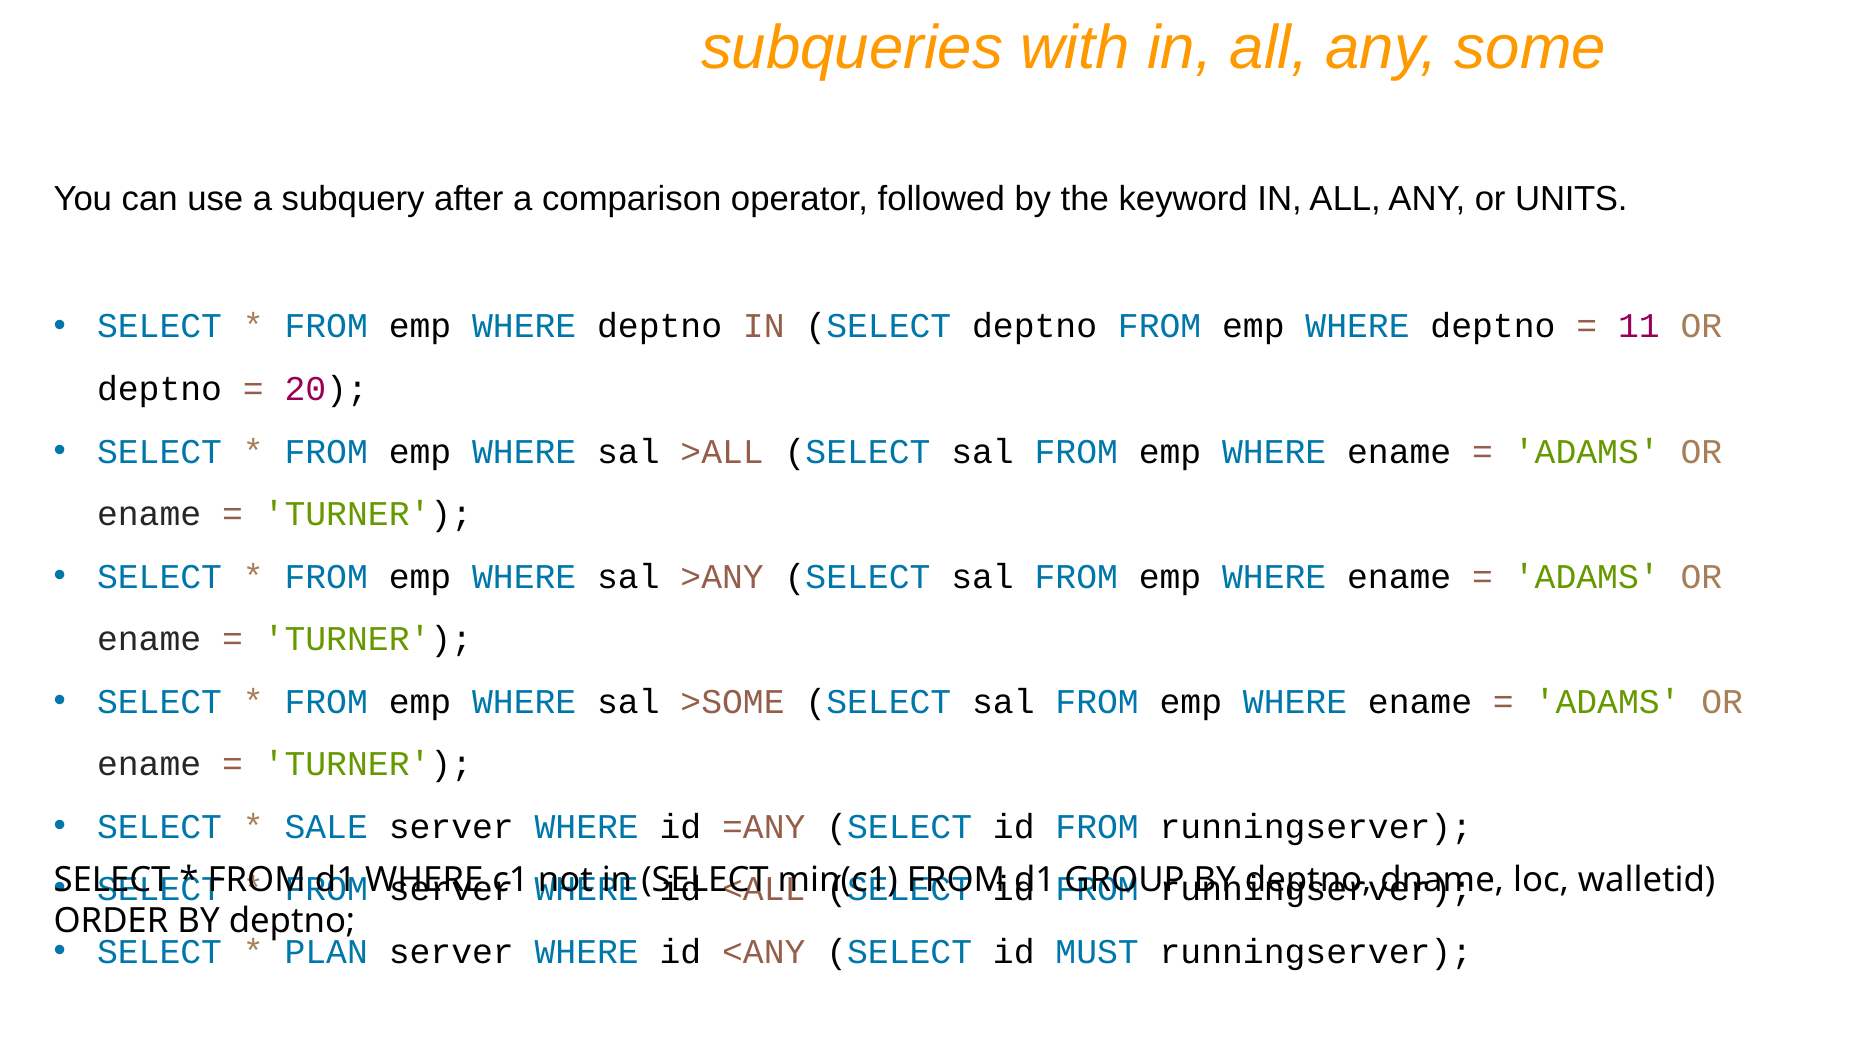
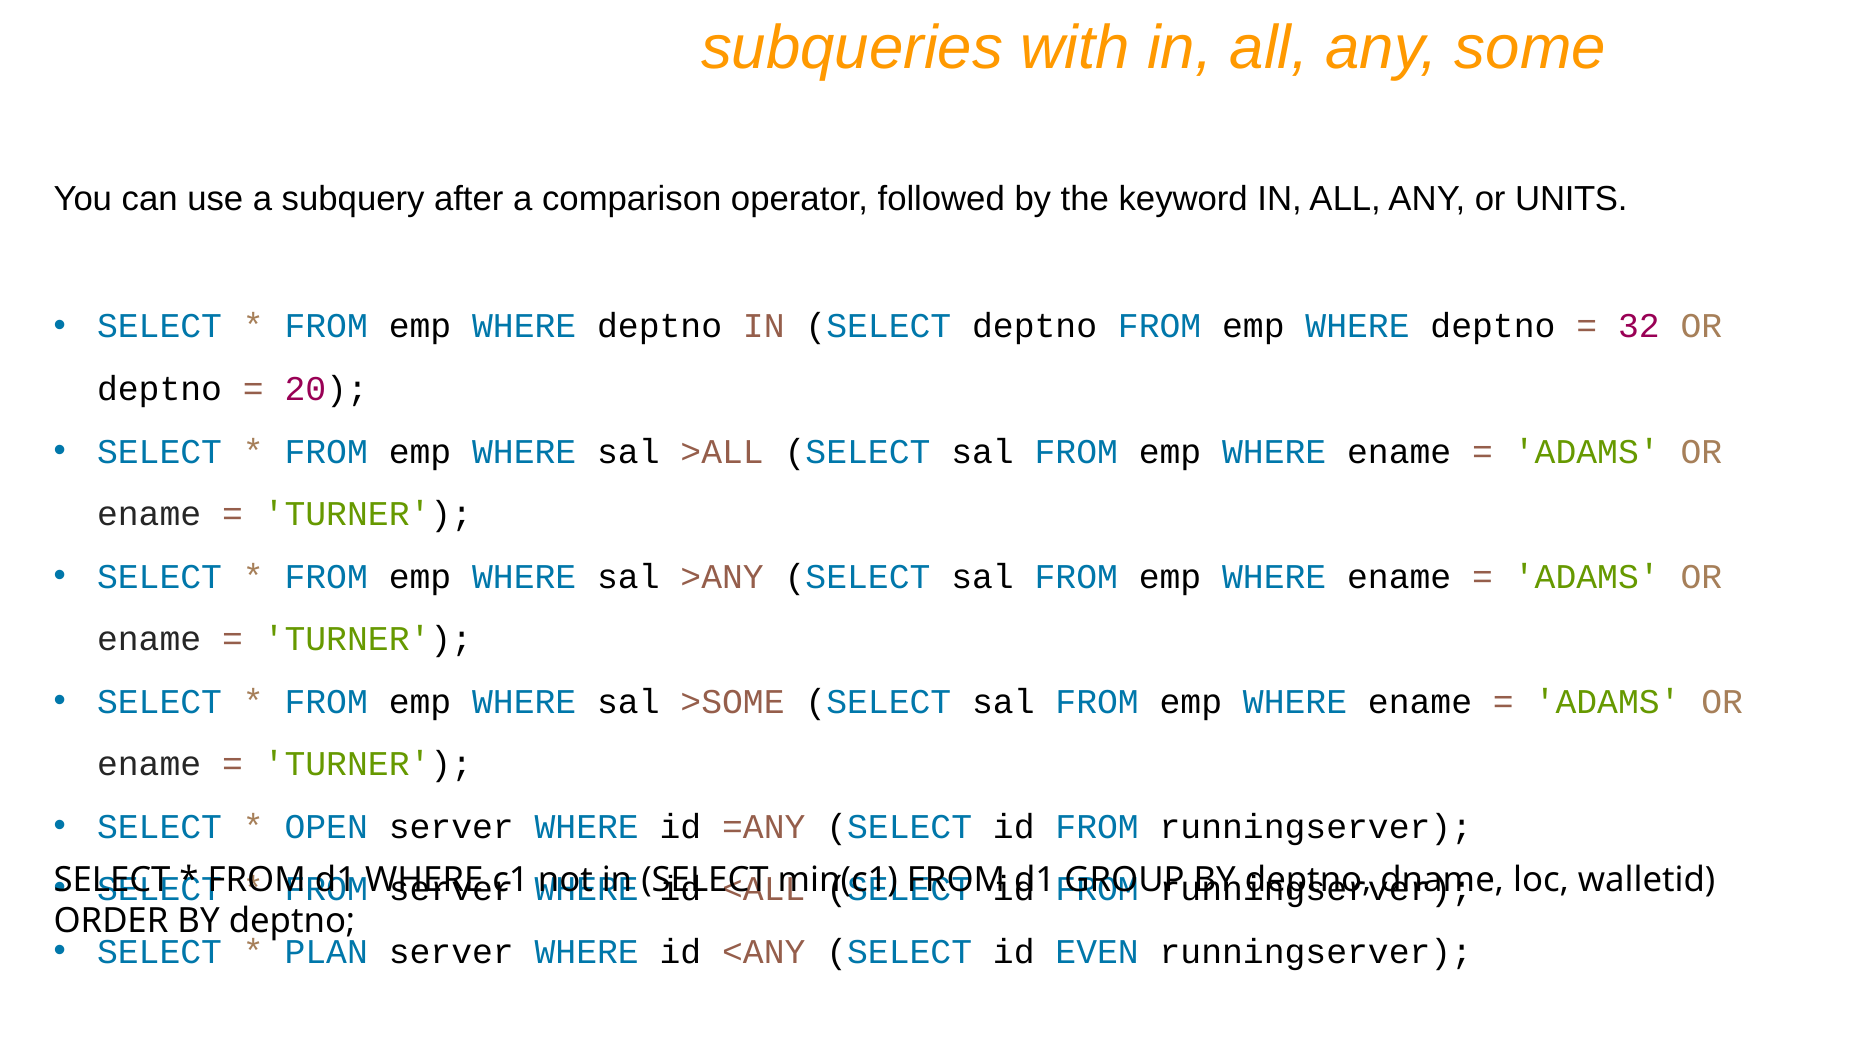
11: 11 -> 32 (1639, 326)
SALE: SALE -> OPEN (326, 826)
MUST: MUST -> EVEN (1097, 951)
